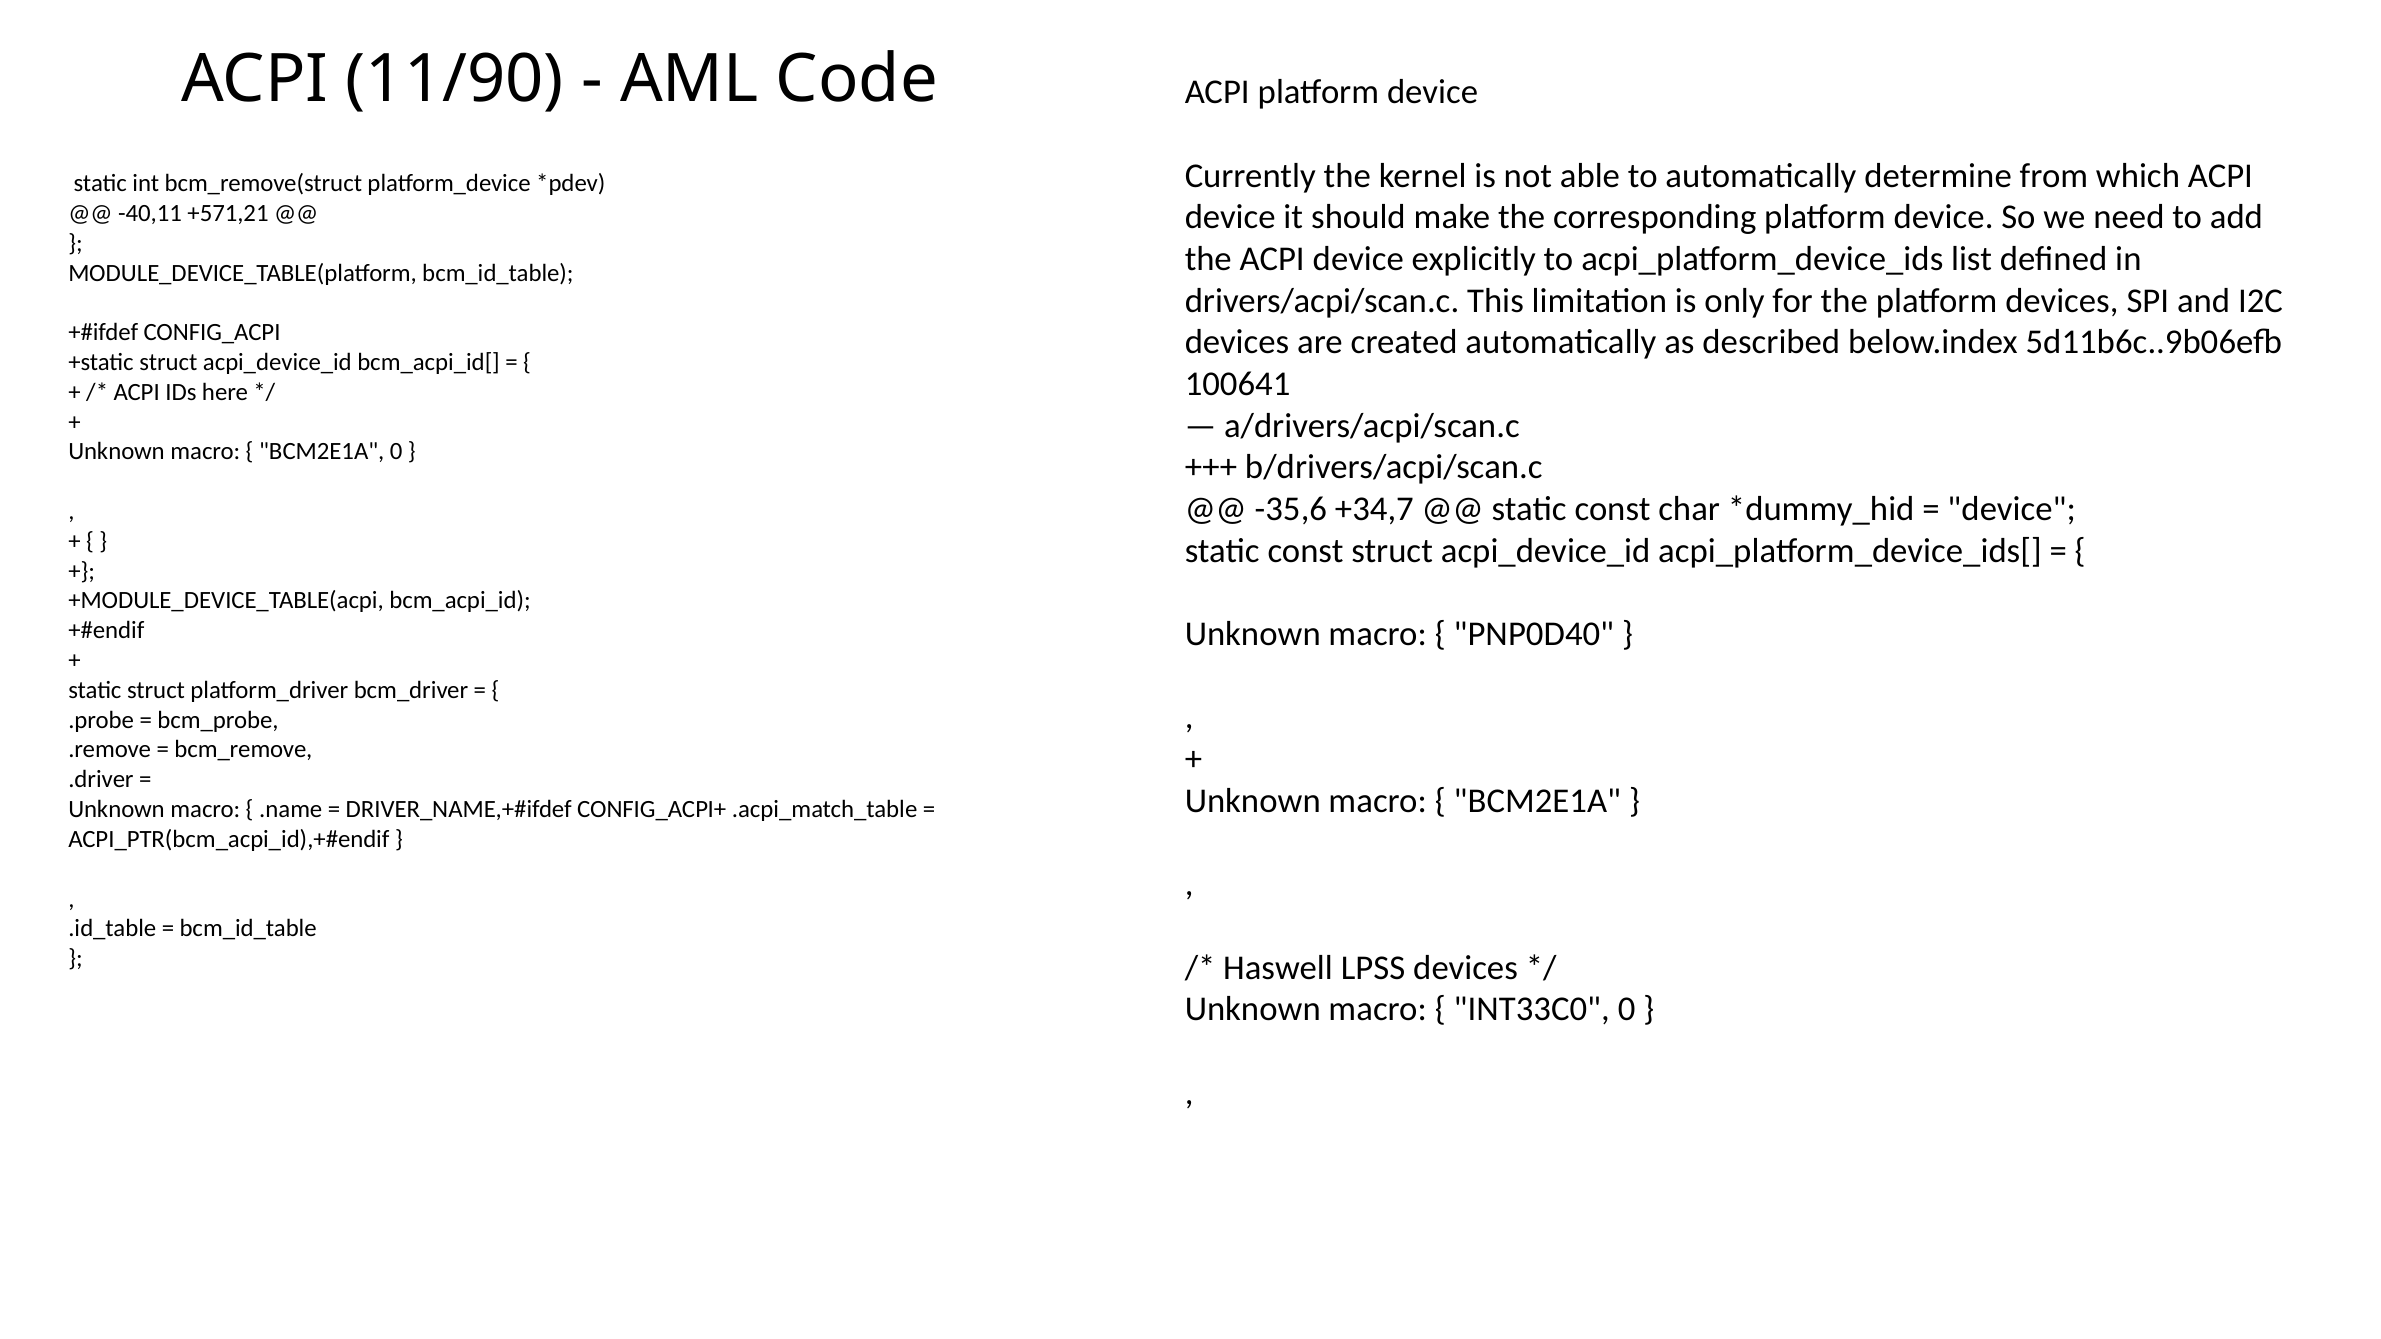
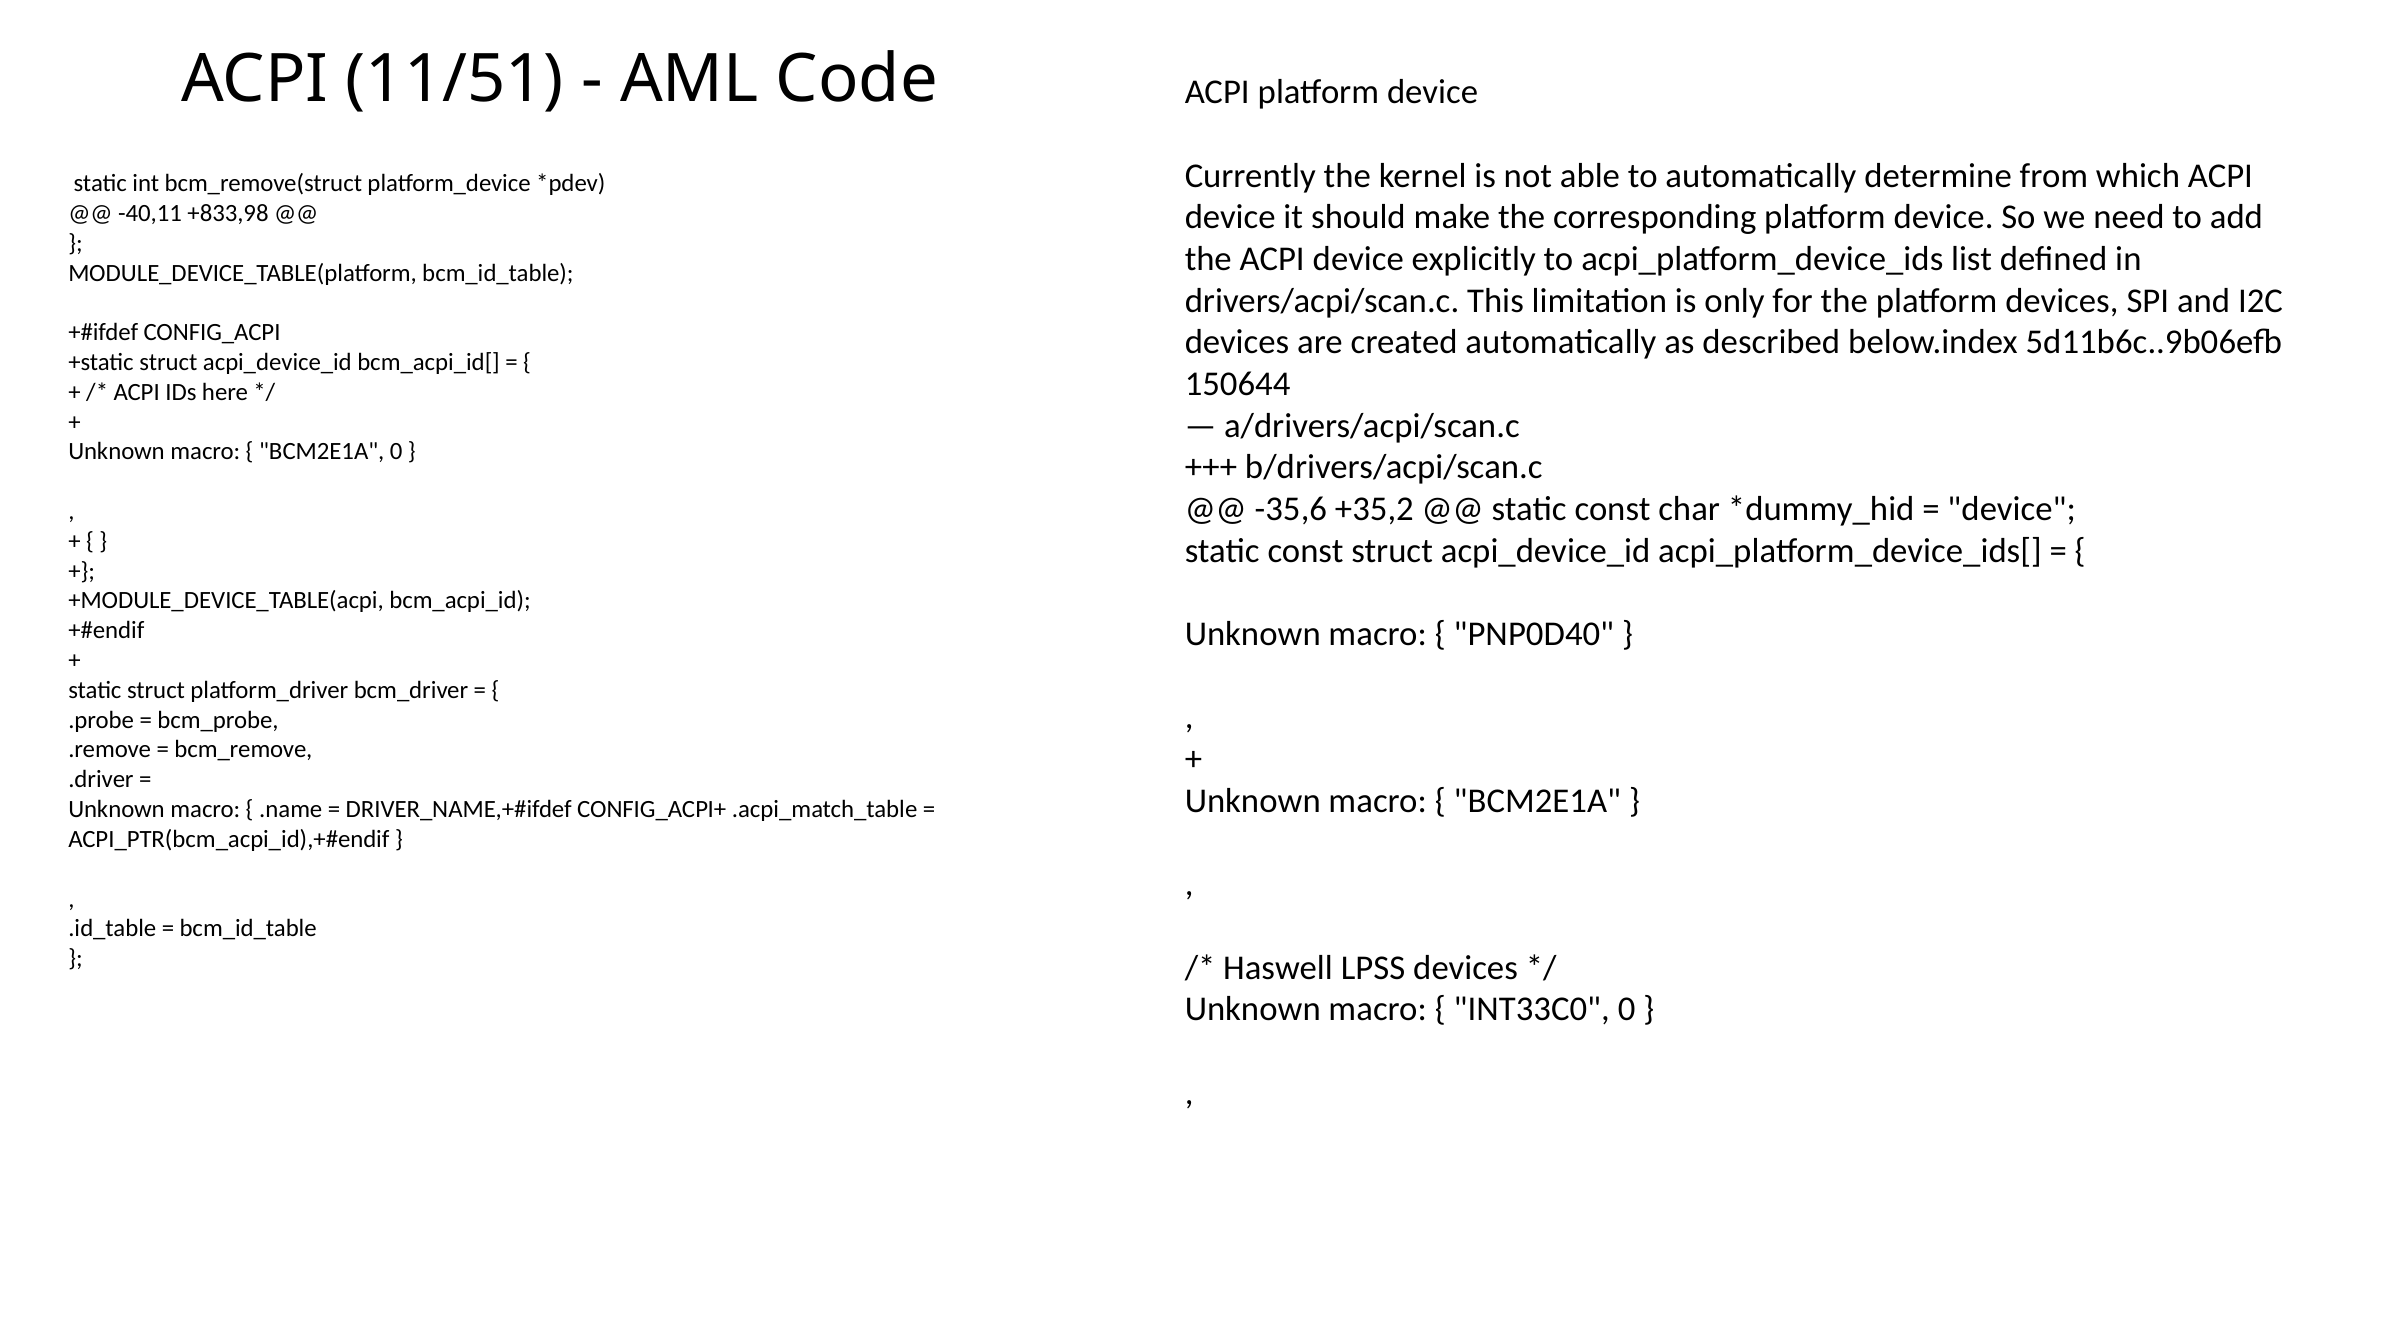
11/90: 11/90 -> 11/51 (455, 79)
+571,21: +571,21 -> +833,98 (228, 213)
100641: 100641 -> 150644 (1238, 384)
+34,7: +34,7 -> +35,2 (1374, 509)
